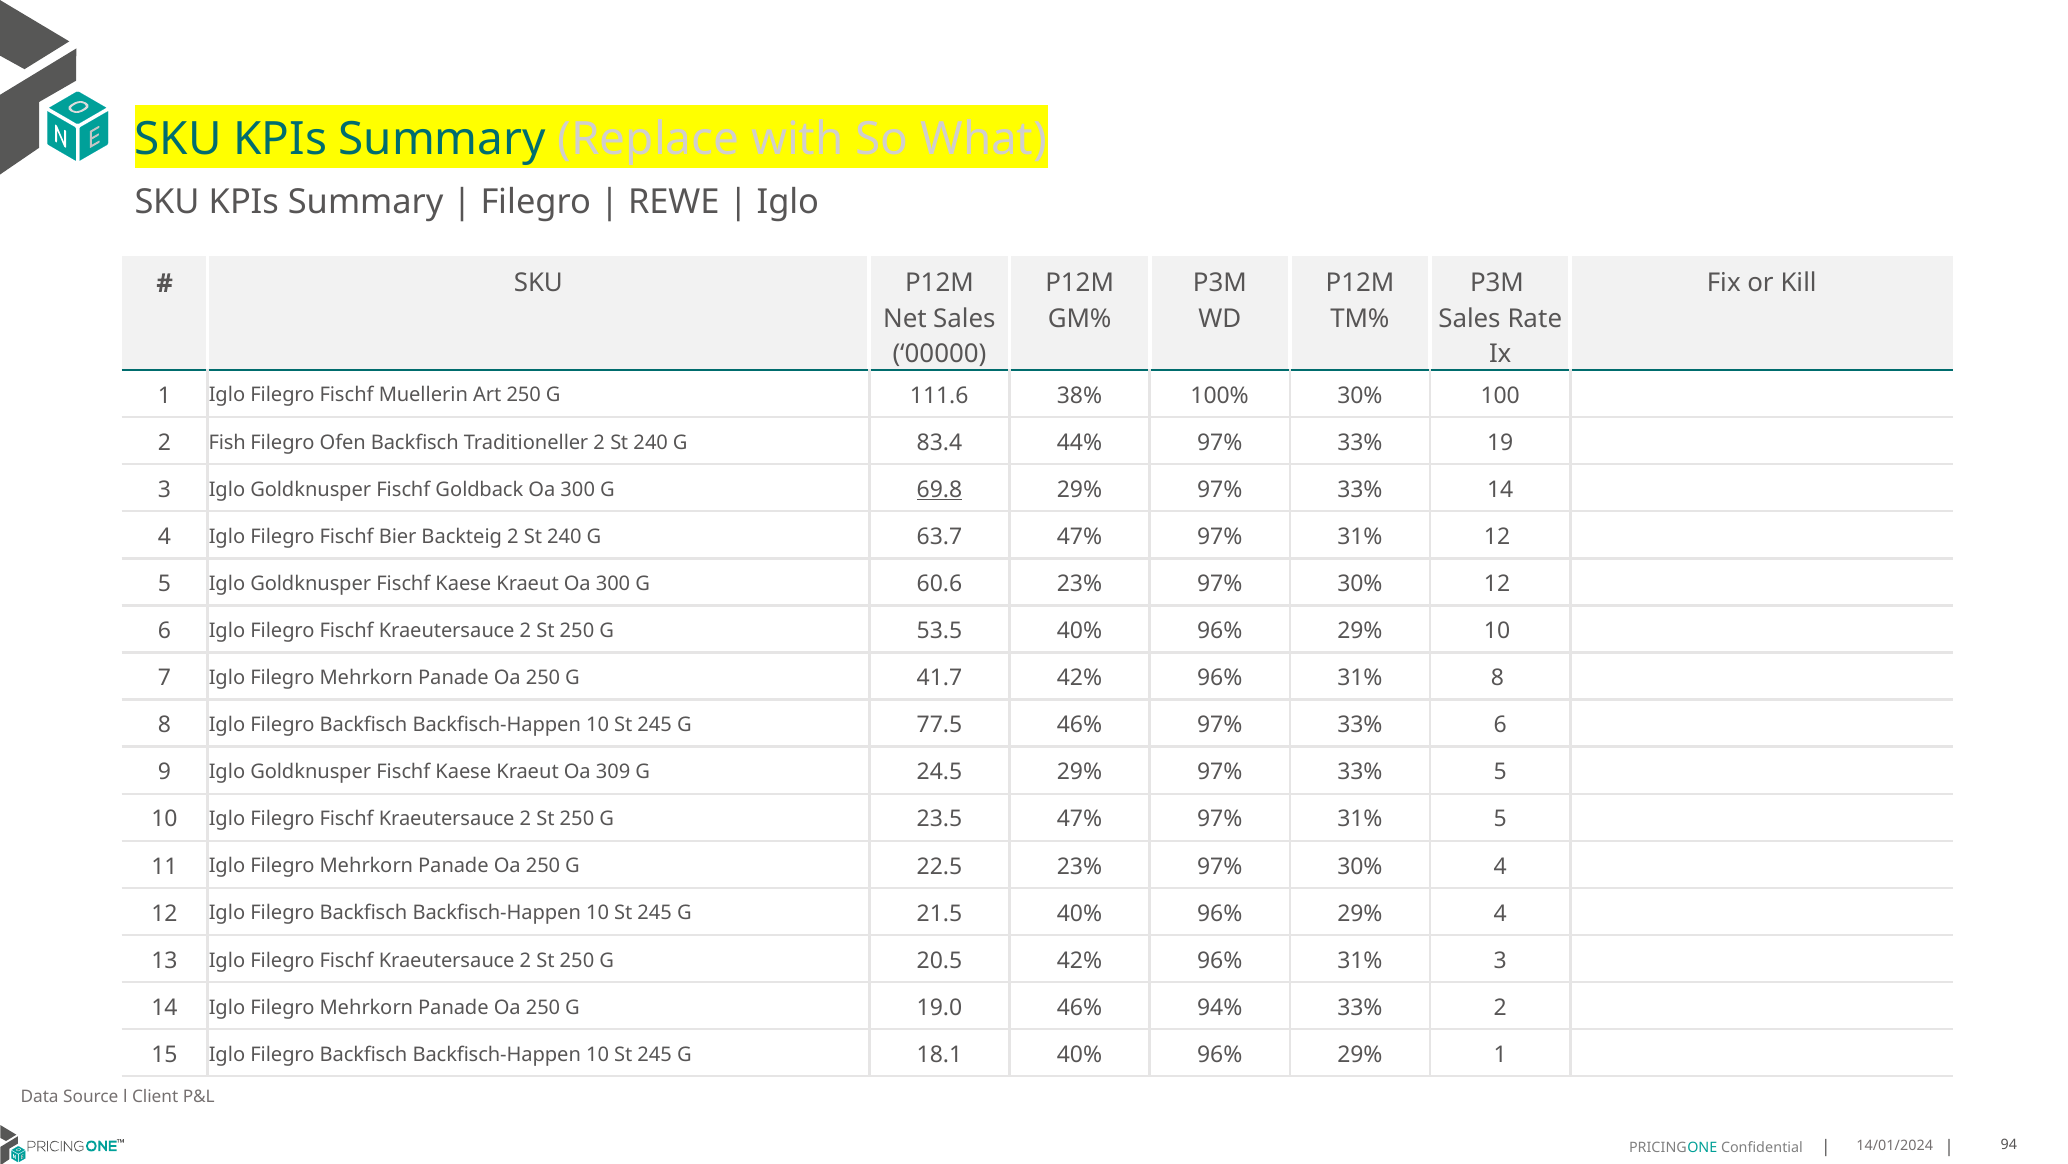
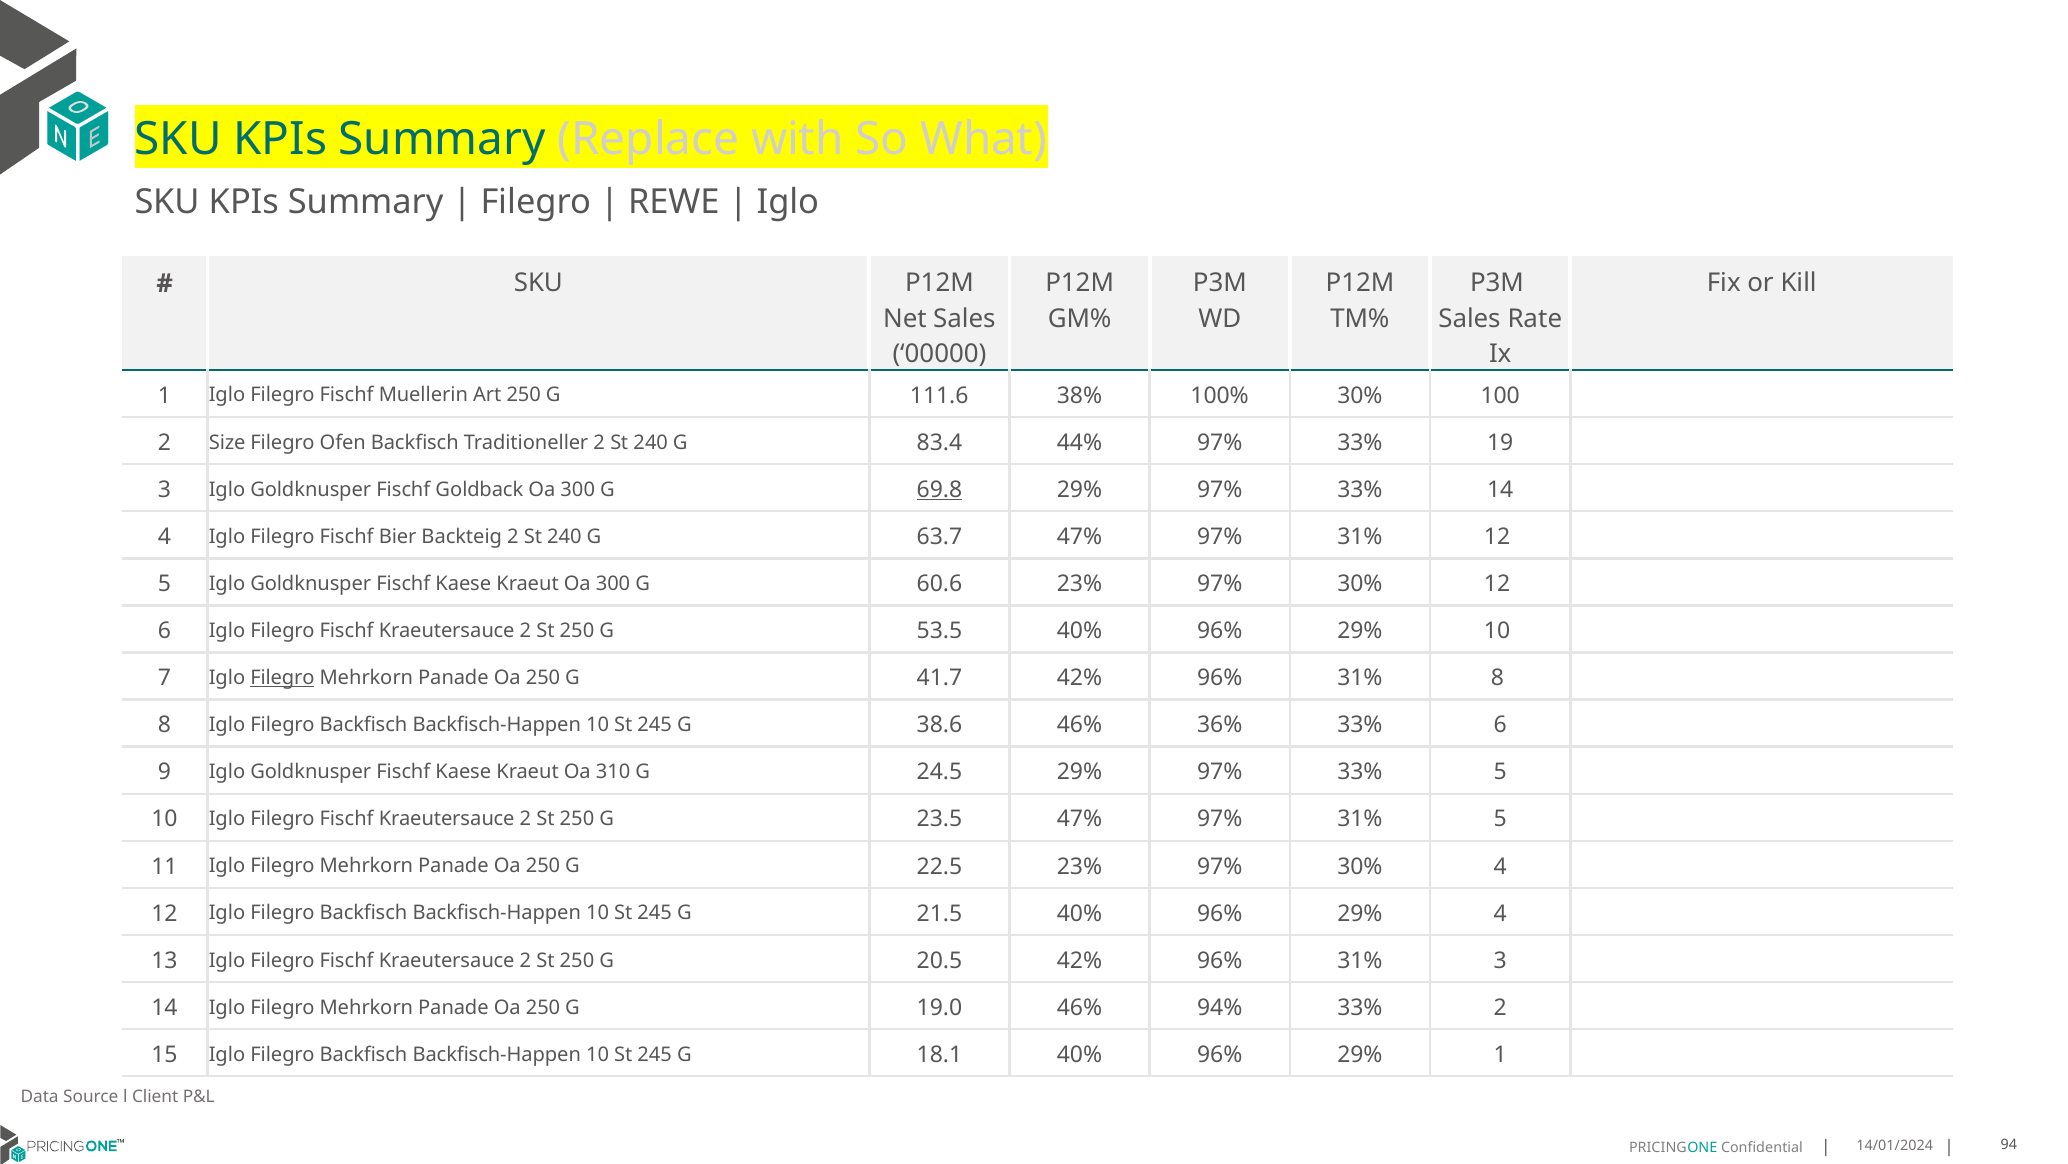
Fish: Fish -> Size (227, 442)
Filegro underline: none -> present (282, 677)
77.5: 77.5 -> 38.6 (939, 725)
46% 97%: 97% -> 36% (1220, 725)
309: 309 -> 310 (613, 772)
